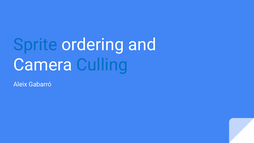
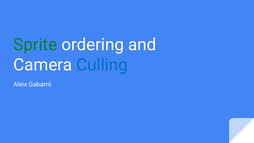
Sprite colour: blue -> green (35, 45)
